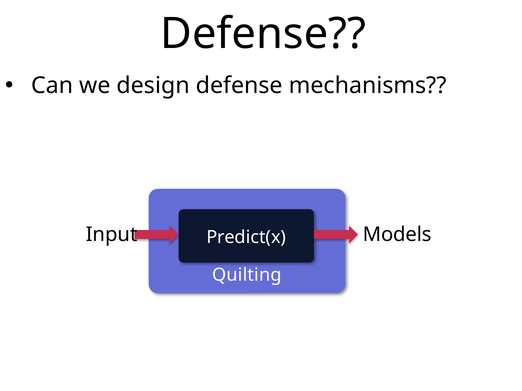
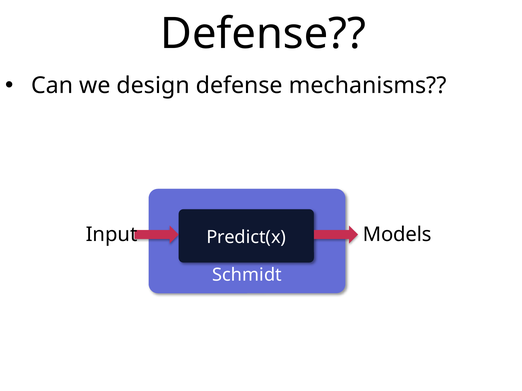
Quilting: Quilting -> Schmidt (247, 275)
